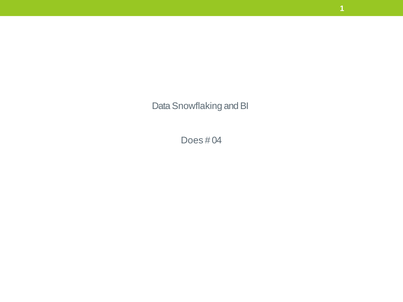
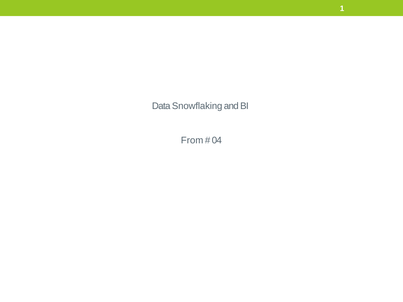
Does: Does -> From (192, 140)
